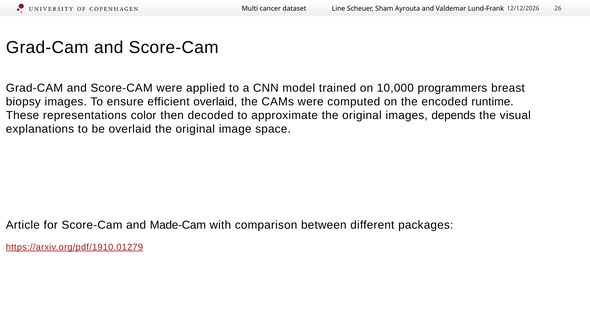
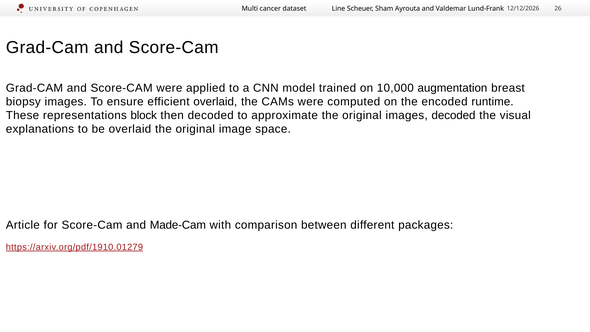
programmers: programmers -> augmentation (452, 88)
color: color -> block (144, 115)
images depends: depends -> decoded (454, 115)
